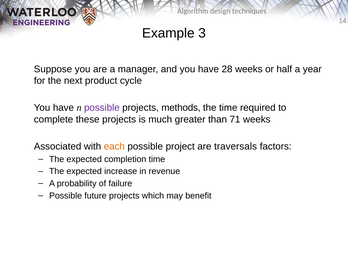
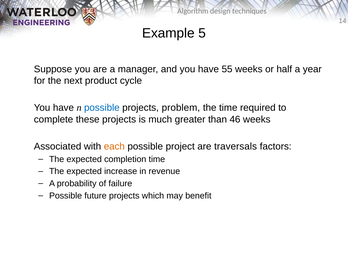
3: 3 -> 5 (202, 33)
28: 28 -> 55 (227, 69)
possible colour: purple -> blue (102, 108)
methods: methods -> problem (181, 108)
71: 71 -> 46 (235, 119)
